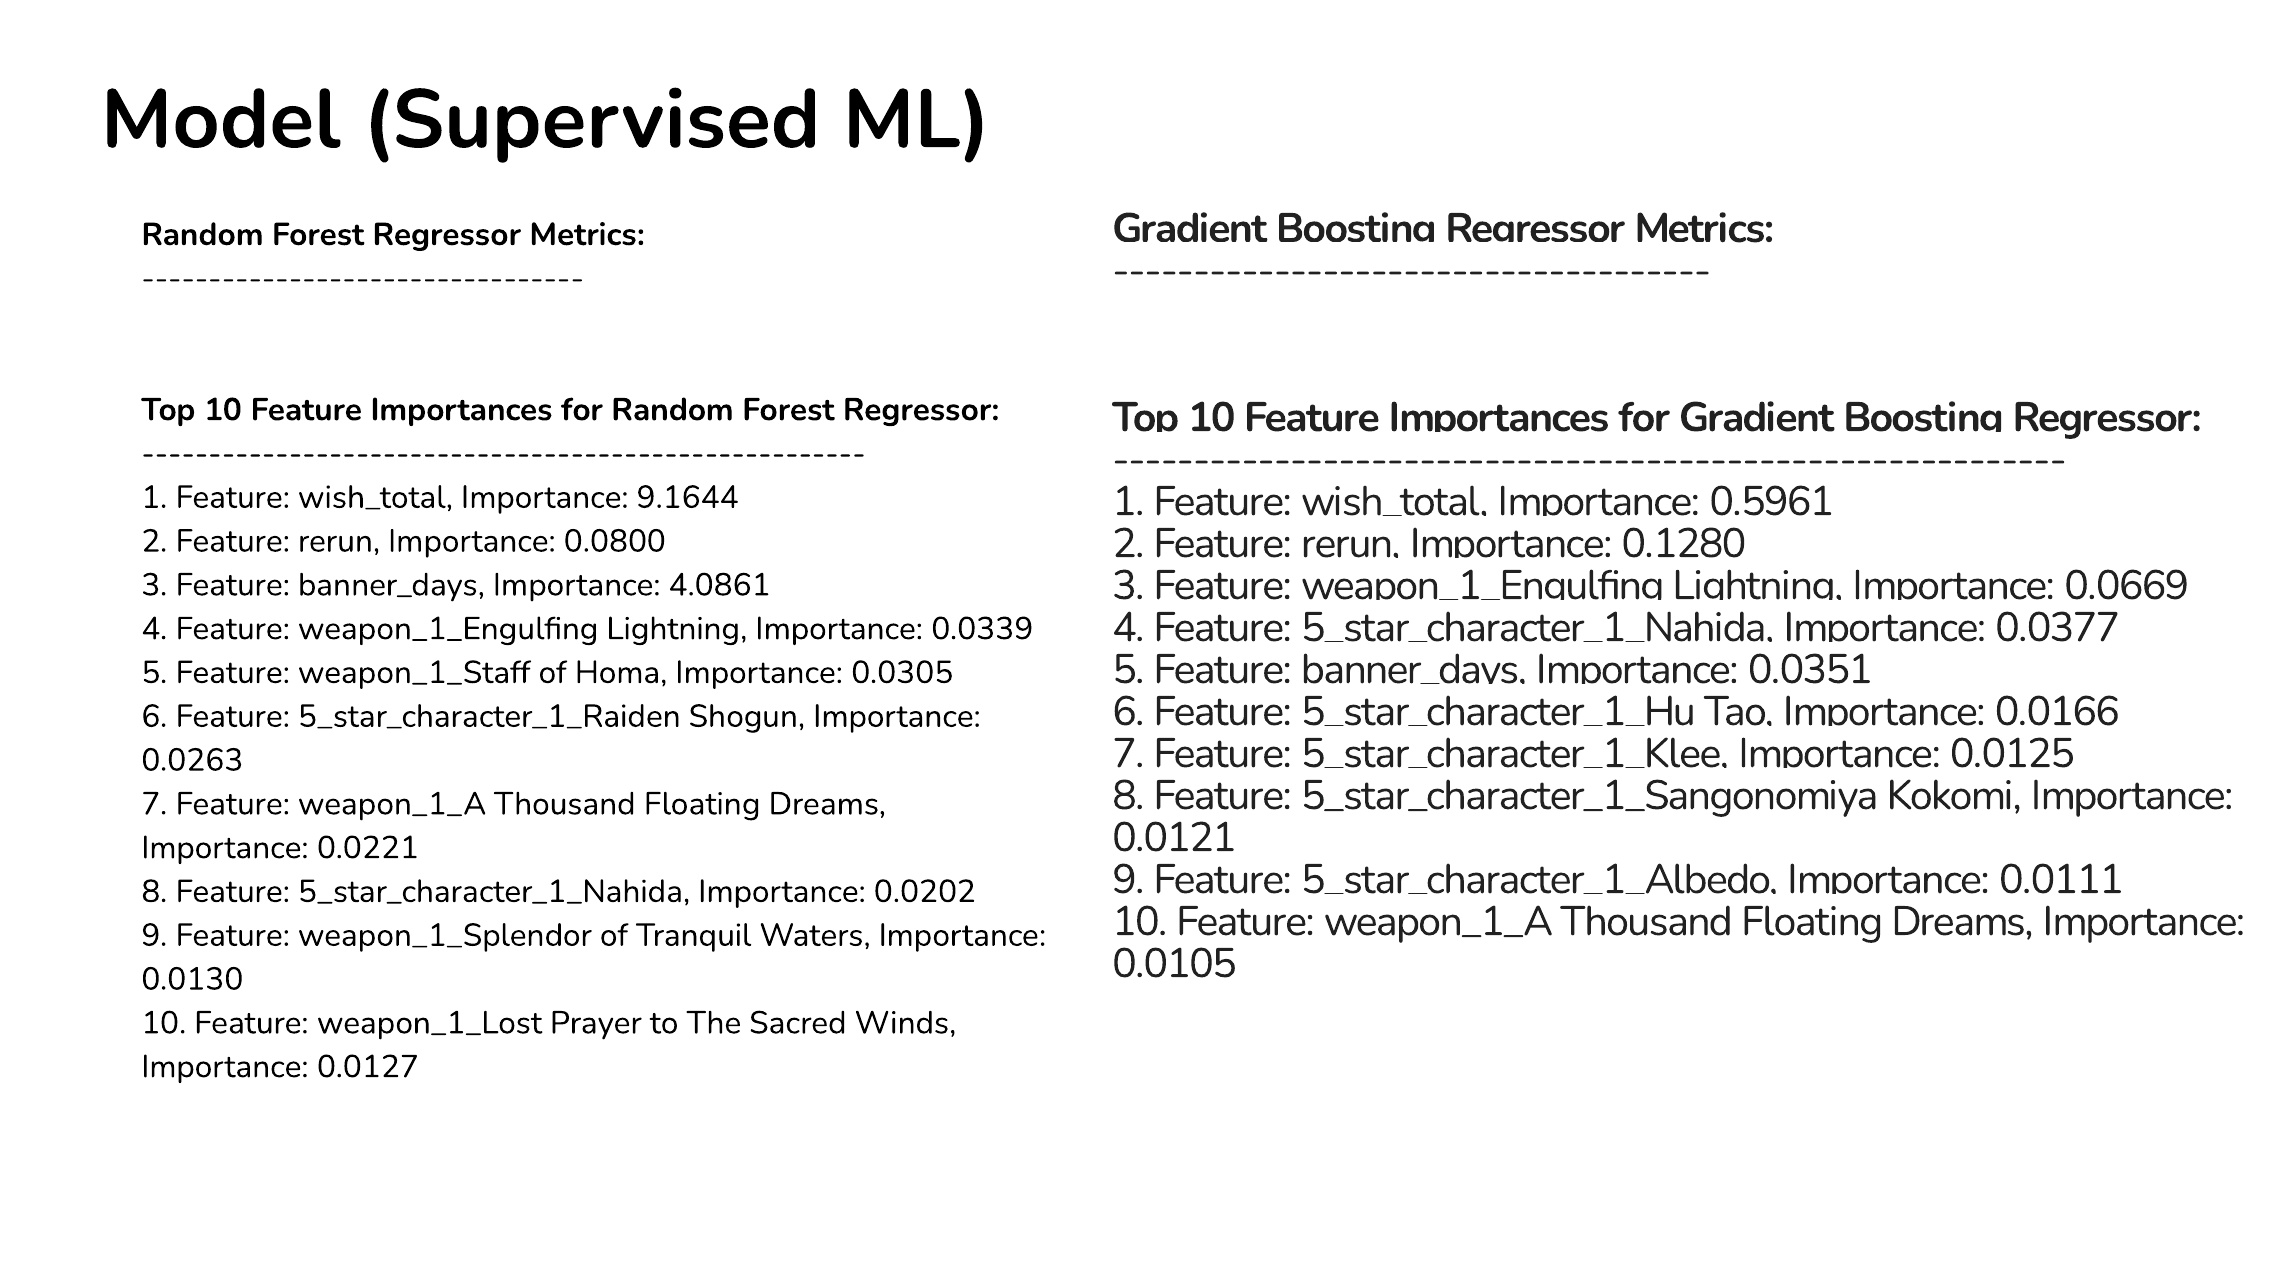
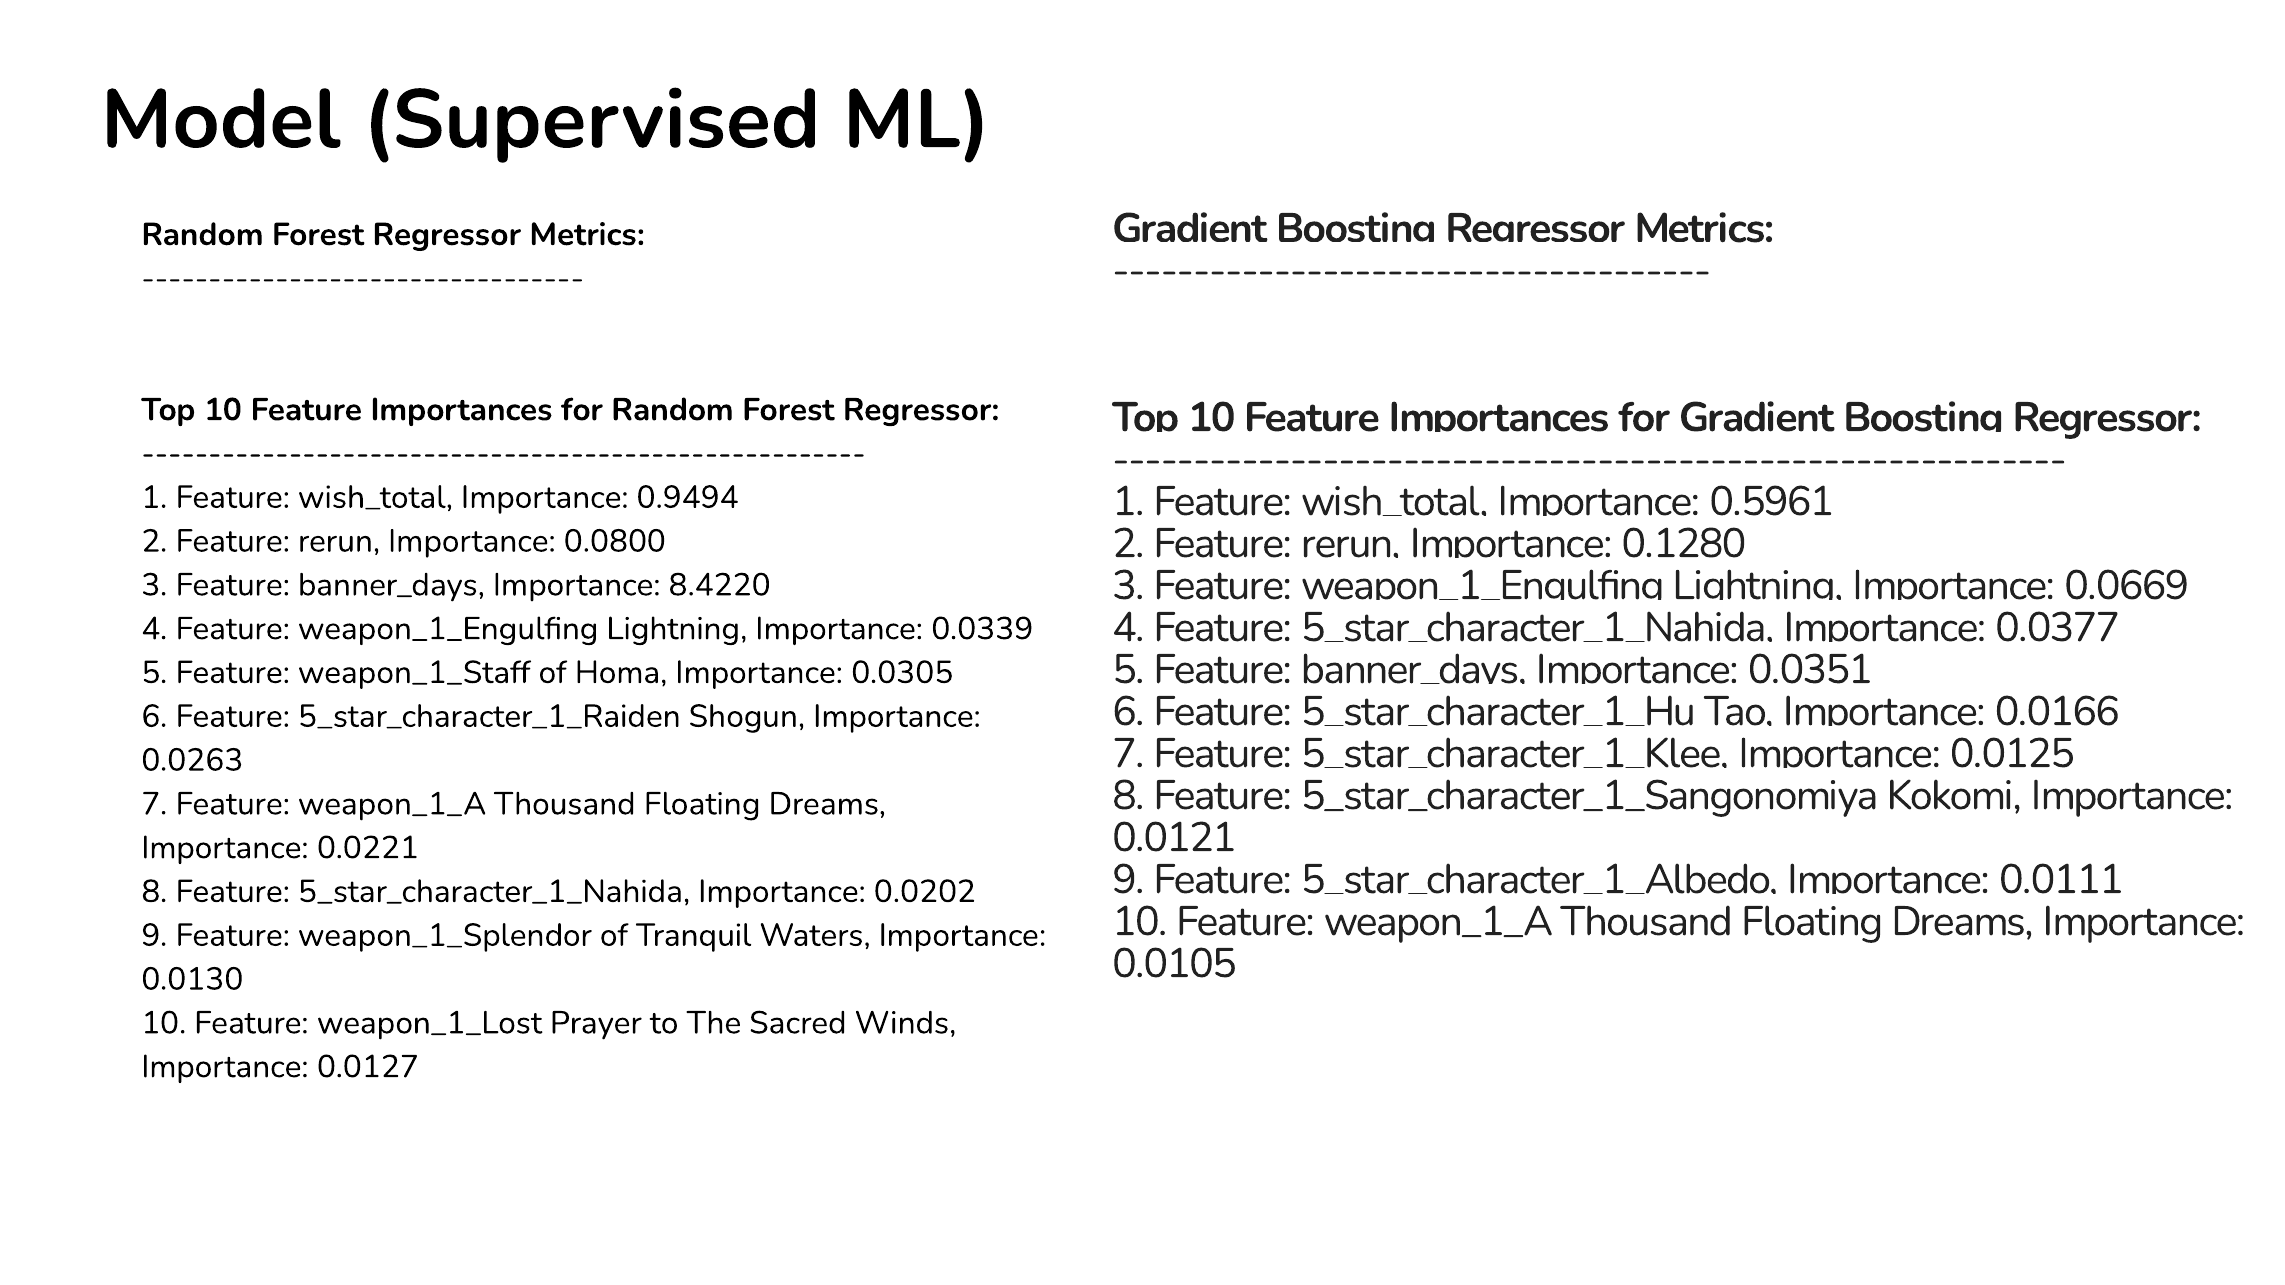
9.1644: 9.1644 -> 0.9494 (688, 497)
4.0861: 4.0861 -> 8.4220 (720, 585)
